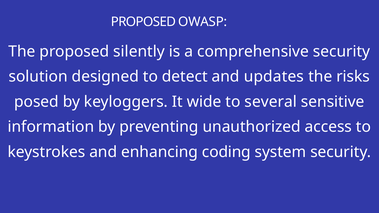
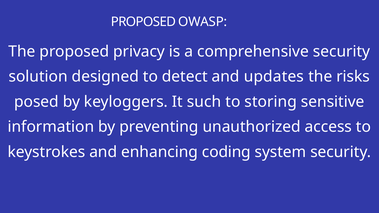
silently: silently -> privacy (139, 52)
wide: wide -> such (204, 102)
several: several -> storing (271, 102)
